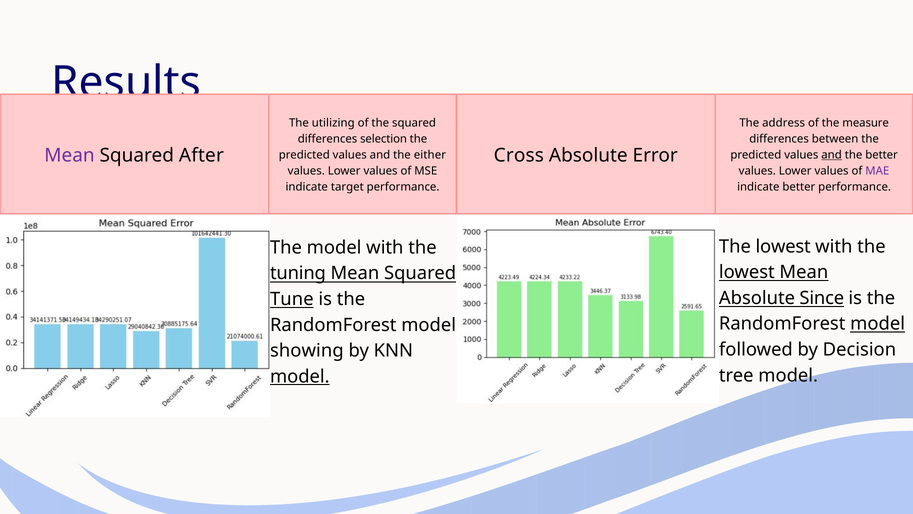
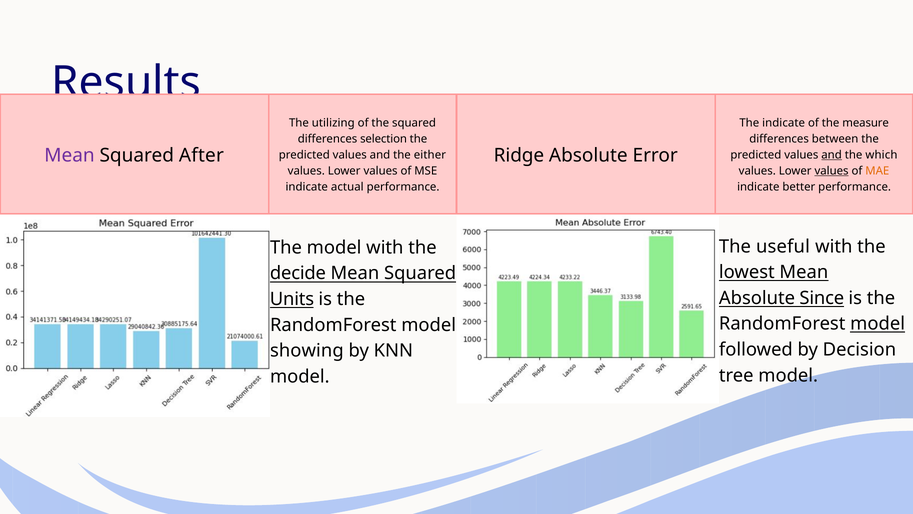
The address: address -> indicate (784, 123)
Cross: Cross -> Ridge (519, 155)
the better: better -> which (881, 155)
values underline: none -> present (832, 171)
MAE colour: purple -> orange (877, 171)
target: target -> actual (347, 187)
lowest: lowest -> useful (783, 246)
tuning: tuning -> decide (298, 273)
Tune: Tune -> Units (292, 299)
model underline: present -> none (300, 376)
